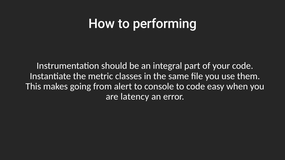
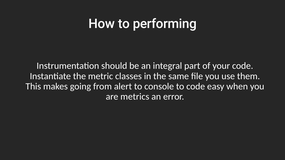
latency: latency -> metrics (135, 97)
